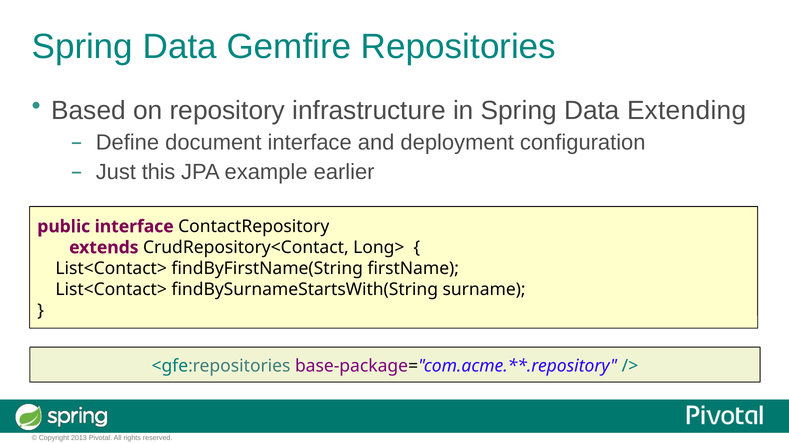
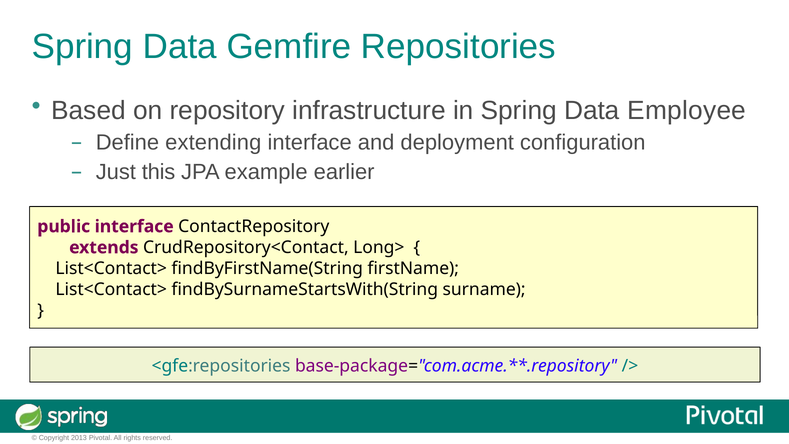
Extending: Extending -> Employee (687, 110)
document: document -> extending (213, 142)
